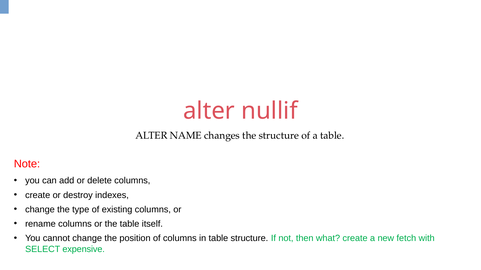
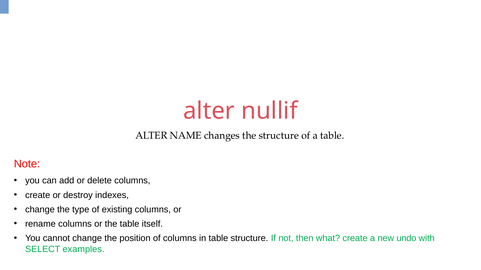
fetch: fetch -> undo (406, 239)
expensive: expensive -> examples (84, 250)
